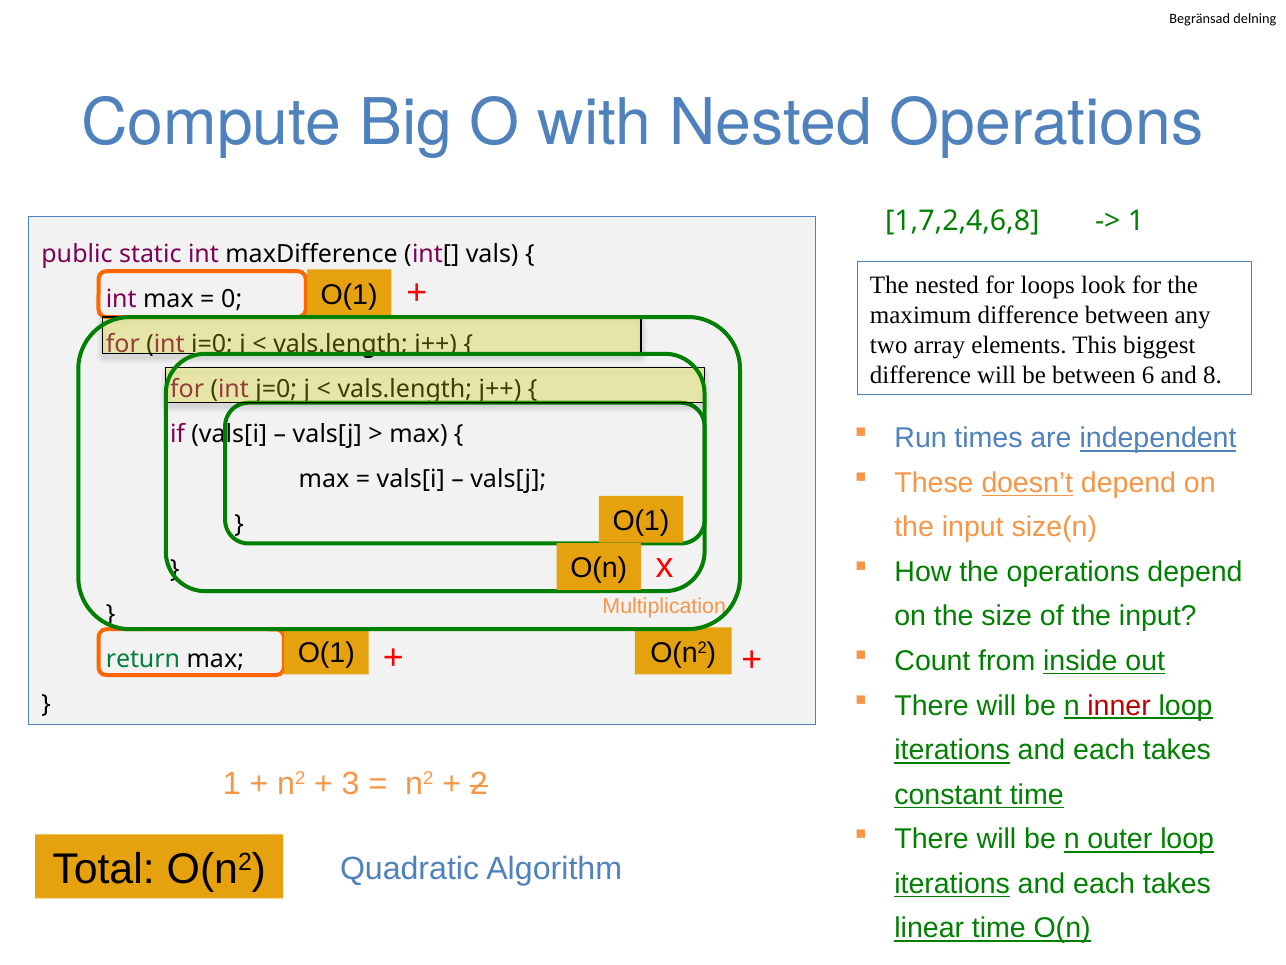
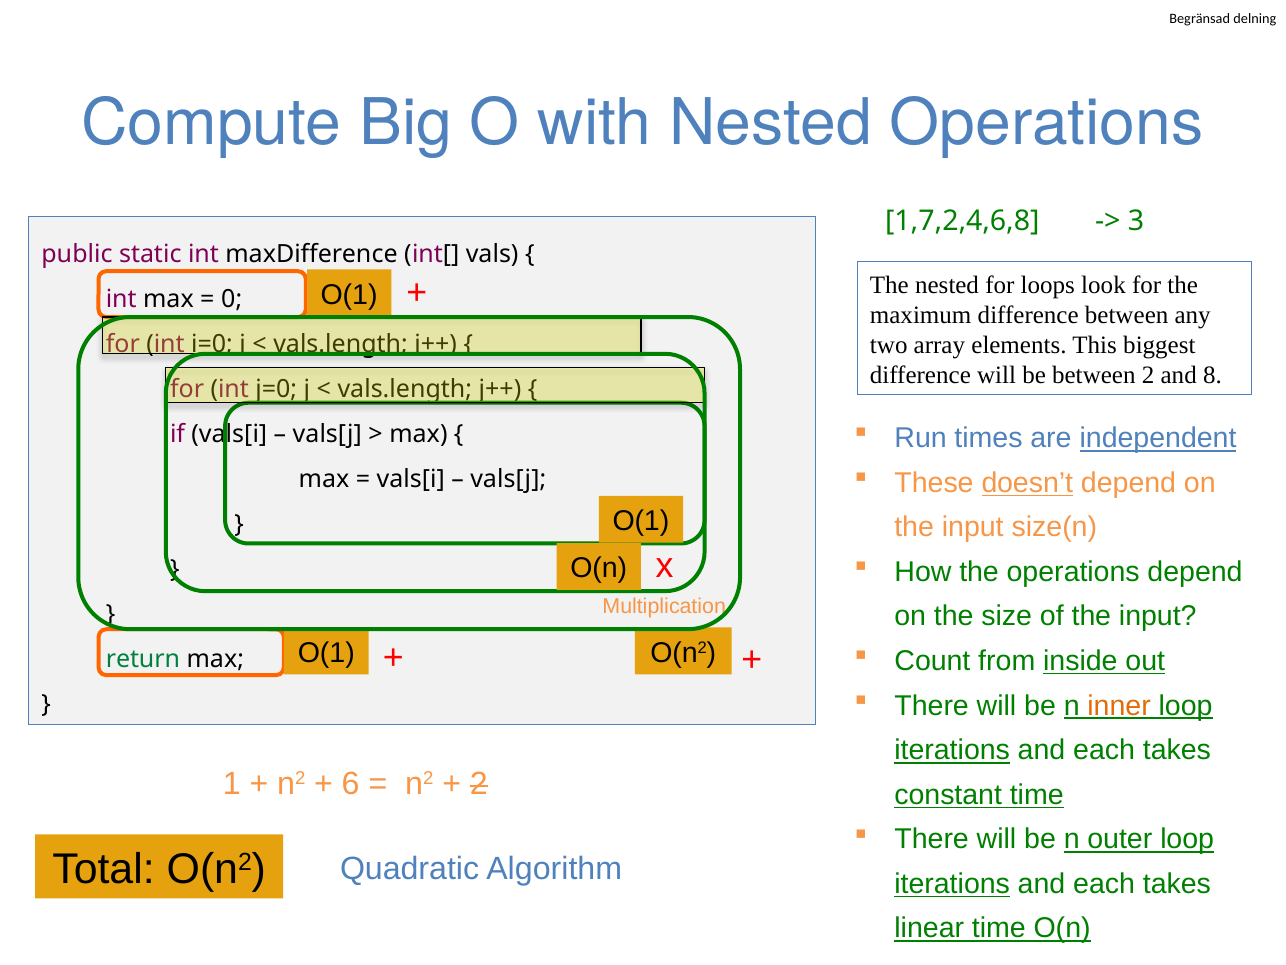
1: 1 -> 3 (1136, 220)
between 6: 6 -> 2 (1148, 375)
inner colour: red -> orange (1119, 705)
3: 3 -> 6 (351, 784)
